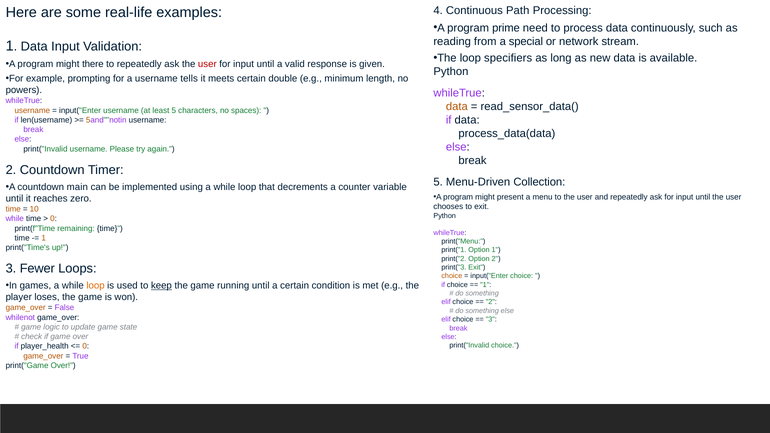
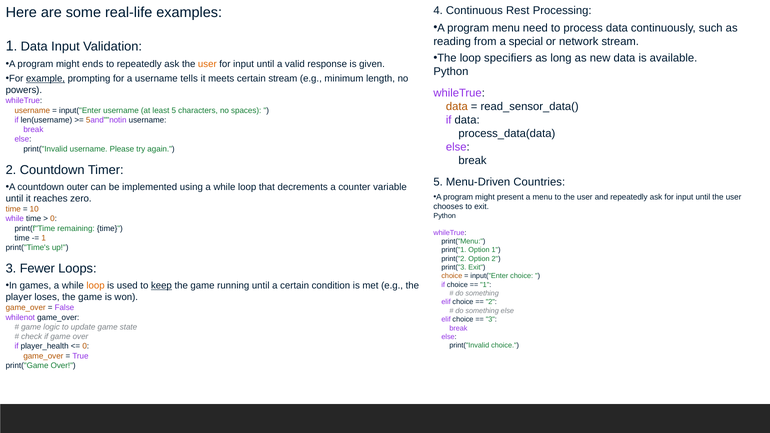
Path: Path -> Rest (518, 10)
program prime: prime -> menu (506, 28)
there: there -> ends (93, 64)
user colour: red -> orange (207, 64)
example underline: none -> present (46, 79)
certain double: double -> stream (283, 79)
Collection: Collection -> Countries (539, 182)
main: main -> outer (77, 187)
